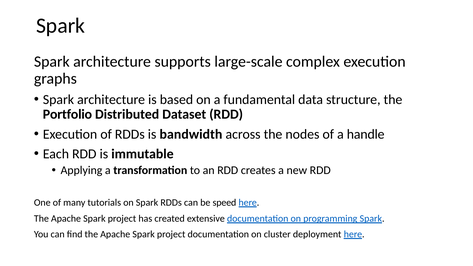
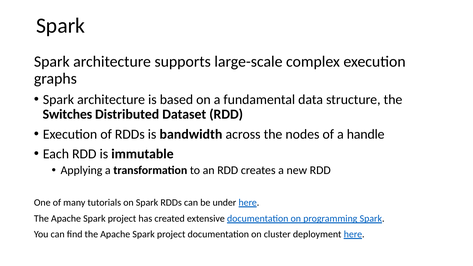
Portfolio: Portfolio -> Switches (67, 114)
speed: speed -> under (224, 203)
